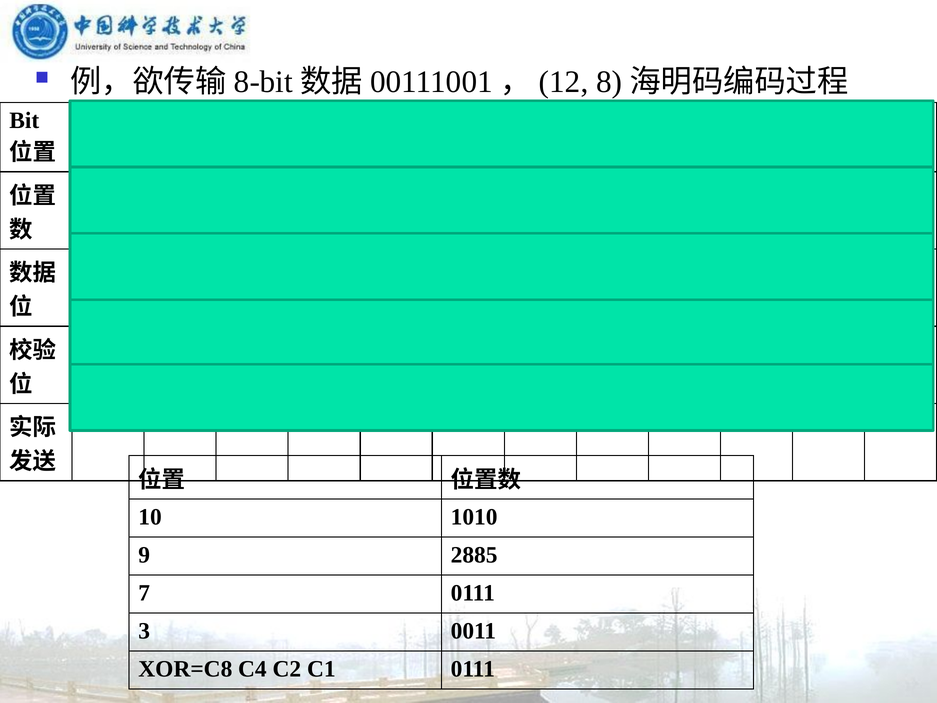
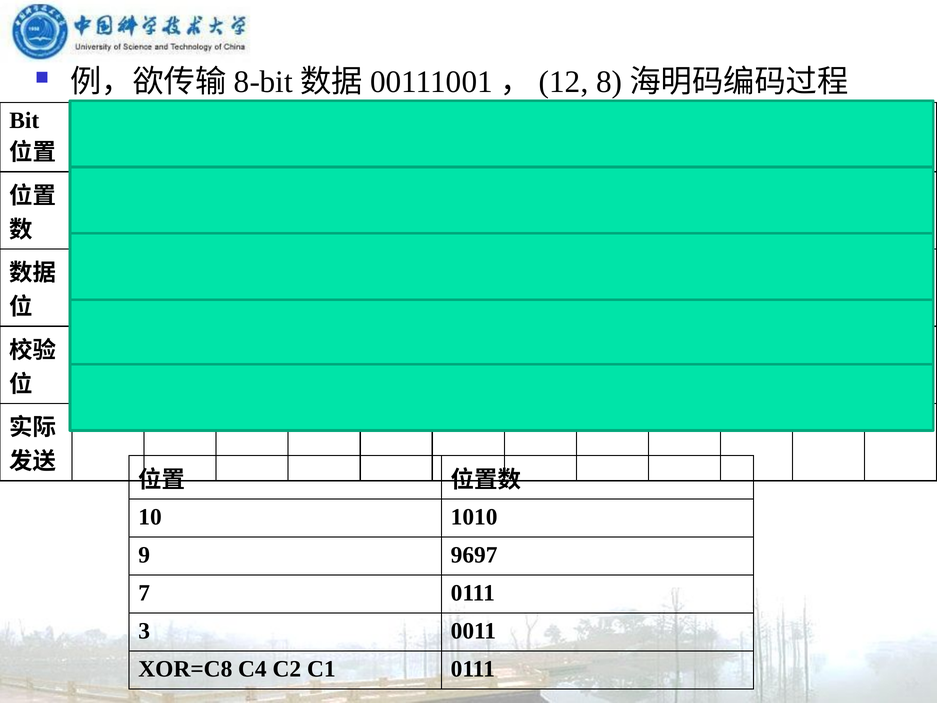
2885: 2885 -> 9697 (474, 555)
